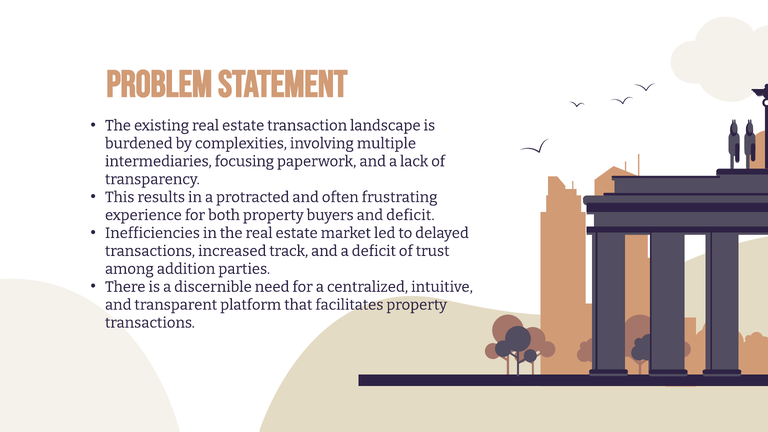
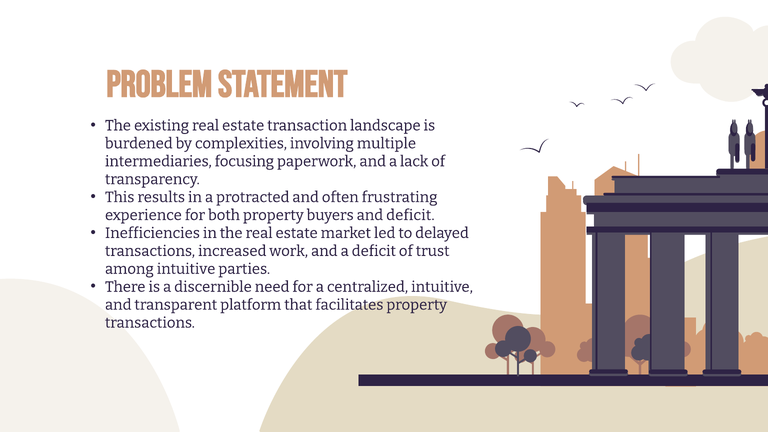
track: track -> work (289, 251)
among addition: addition -> intuitive (186, 269)
